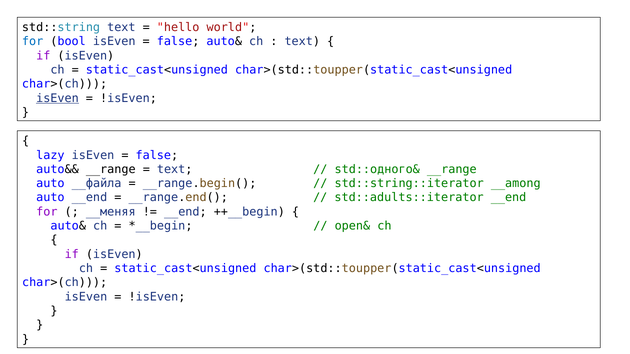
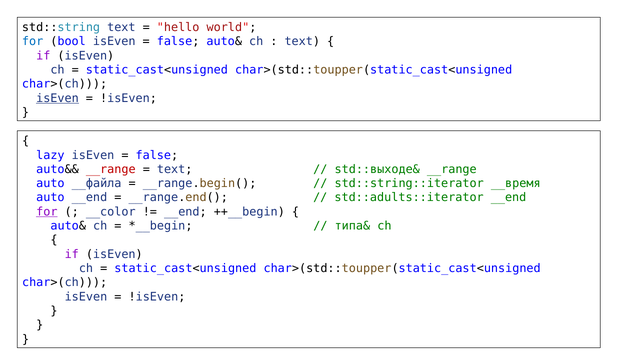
__range colour: black -> red (111, 169)
std::одного&: std::одного& -> std::выходе& (377, 169)
__among: __among -> __время (516, 184)
for underline: none -> present (47, 212)
__меняя: __меняя -> __color (111, 212)
open&: open& -> типа& (352, 226)
